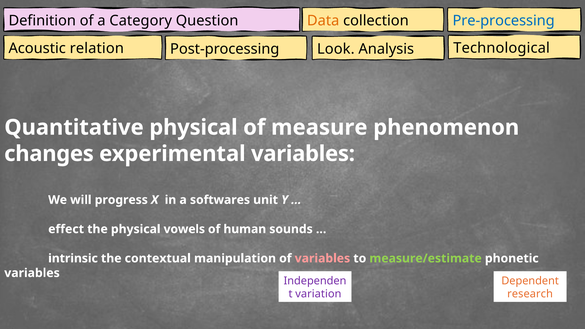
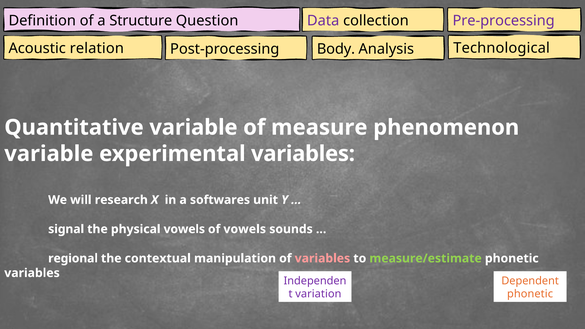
Category: Category -> Structure (141, 21)
Data colour: orange -> purple (323, 21)
Pre-processing colour: blue -> purple (504, 21)
Look: Look -> Body (336, 49)
Quantitative physical: physical -> variable (193, 127)
changes: changes -> variable (49, 154)
progress: progress -> research (121, 200)
effect: effect -> signal (66, 229)
of human: human -> vowels (245, 229)
intrinsic: intrinsic -> regional (73, 258)
research: research -> phonetic (530, 294)
